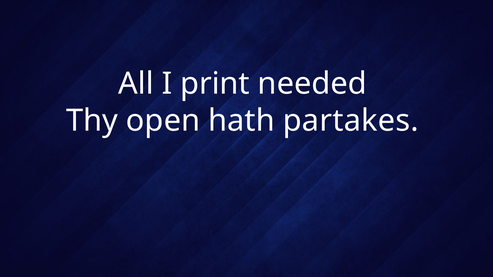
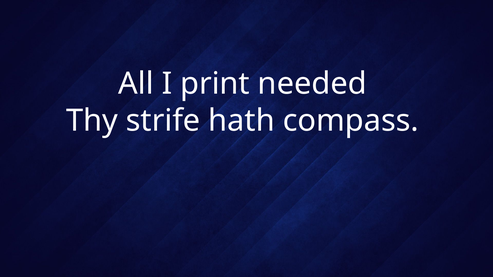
open: open -> strife (163, 121)
partakes: partakes -> compass (351, 121)
